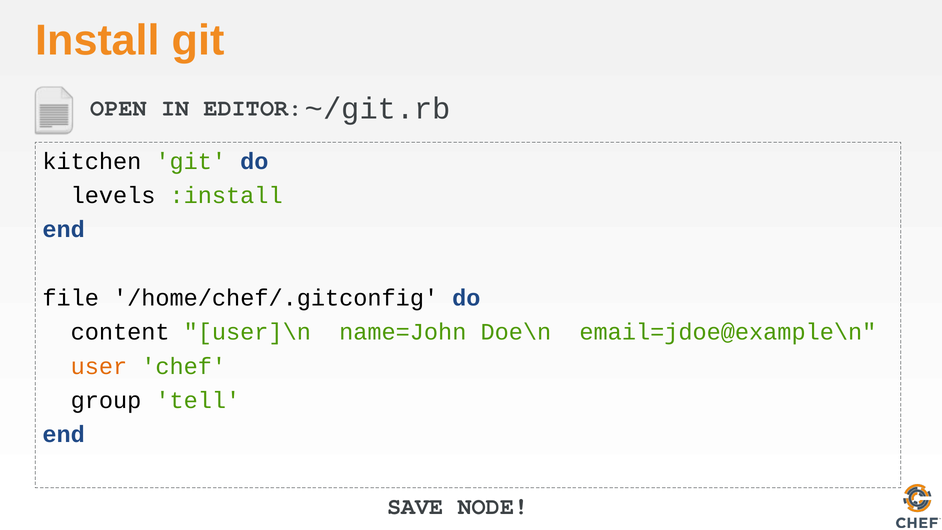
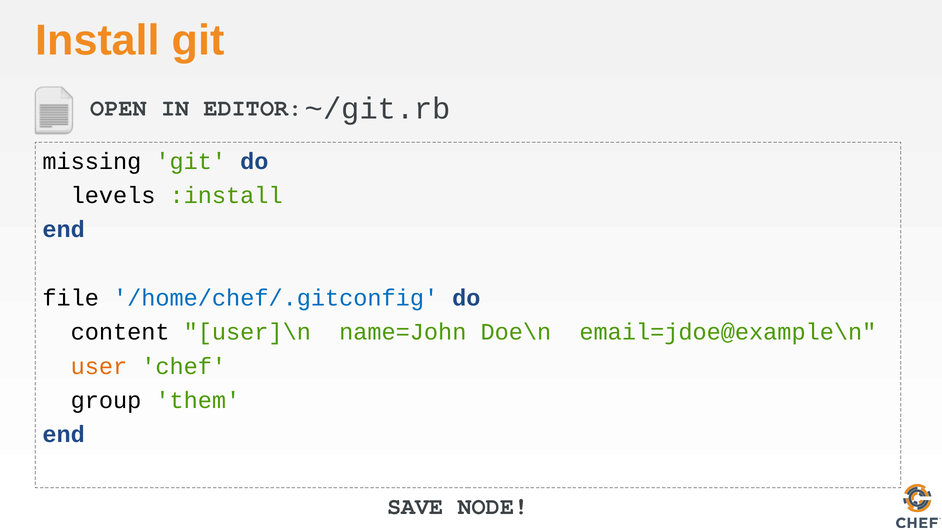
kitchen: kitchen -> missing (92, 161)
/home/chef/.gitconfig colour: black -> blue (276, 298)
tell: tell -> them (198, 400)
